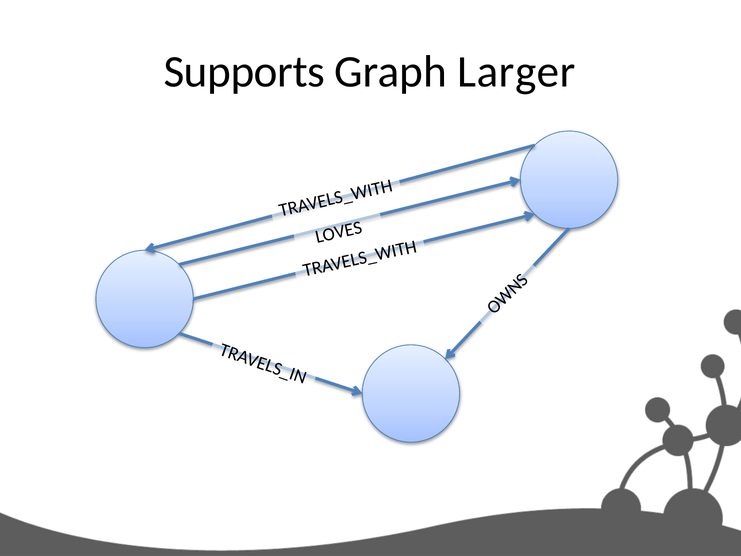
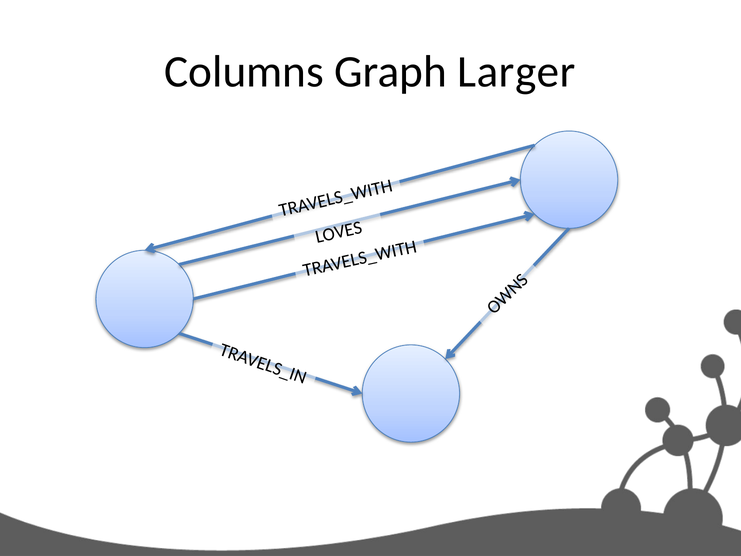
Supports: Supports -> Columns (244, 72)
